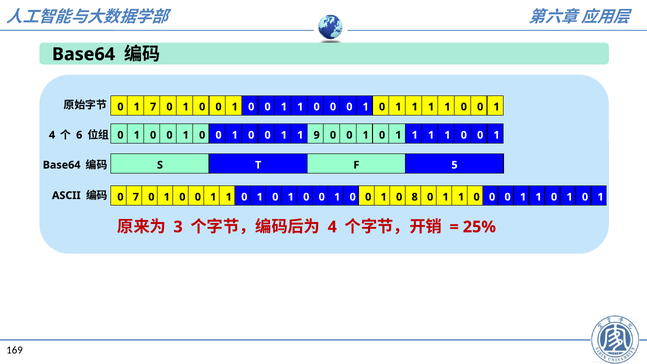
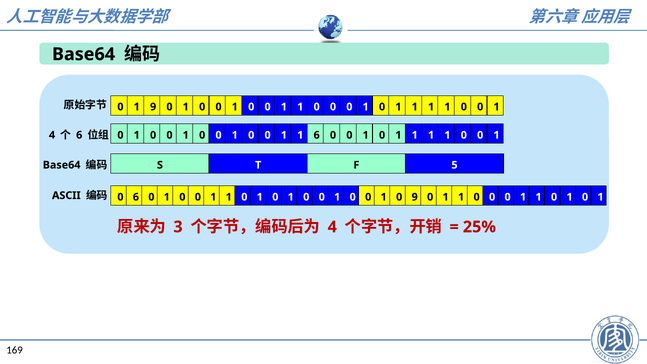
1 7: 7 -> 9 (153, 107)
1 9: 9 -> 6 (317, 135)
0 7: 7 -> 6 (136, 197)
0 8: 8 -> 9 (415, 197)
